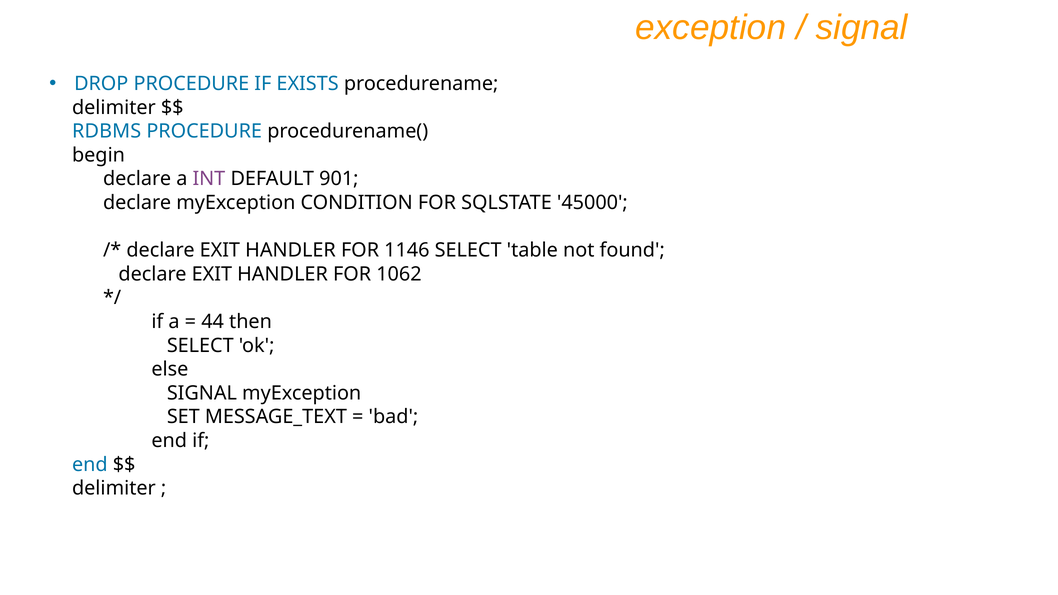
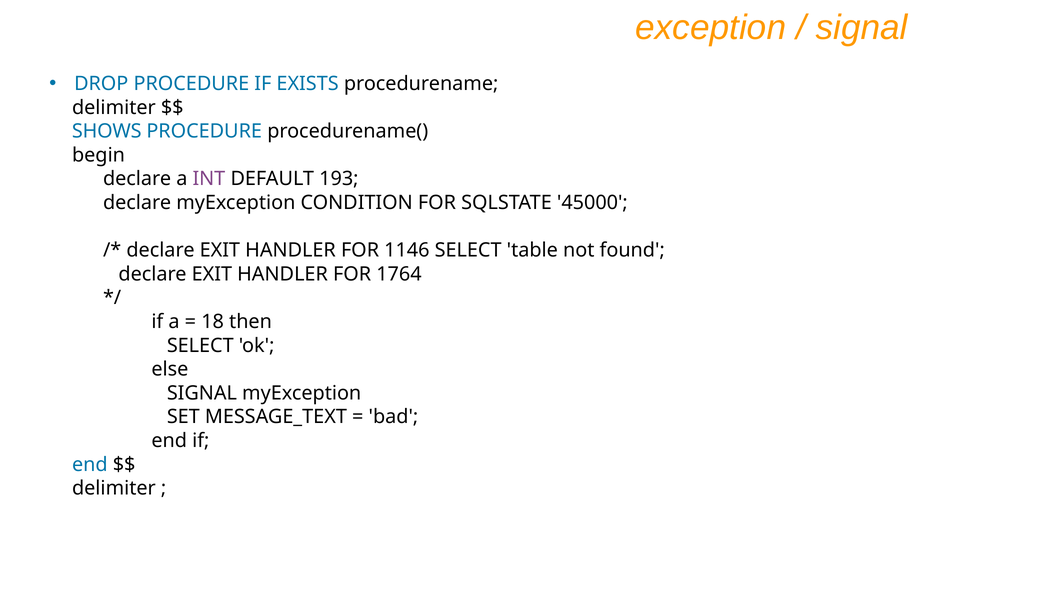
RDBMS: RDBMS -> SHOWS (107, 131)
901: 901 -> 193 (339, 179)
1062: 1062 -> 1764 (399, 274)
44: 44 -> 18 (213, 322)
